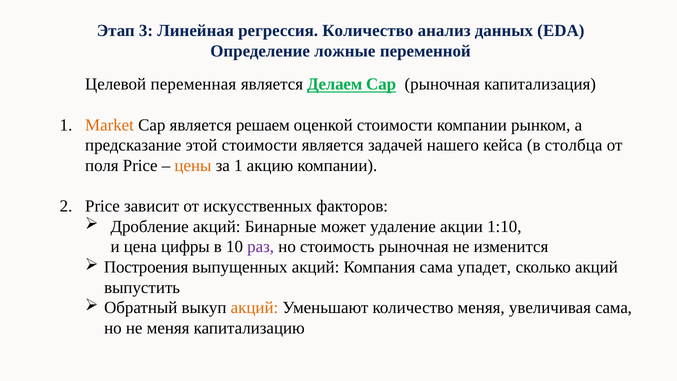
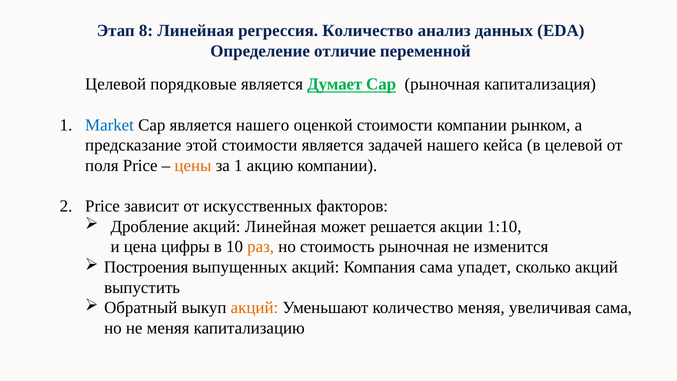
3: 3 -> 8 (146, 31)
ложные: ложные -> отличие (345, 51)
переменная: переменная -> порядковые (193, 84)
Делаем: Делаем -> Думает (335, 84)
Market colour: orange -> blue (110, 125)
является решаем: решаем -> нашего (263, 125)
в столбца: столбца -> целевой (574, 145)
акций Бинарные: Бинарные -> Линейная (281, 226)
удаление: удаление -> решается (403, 226)
раз colour: purple -> orange (261, 247)
